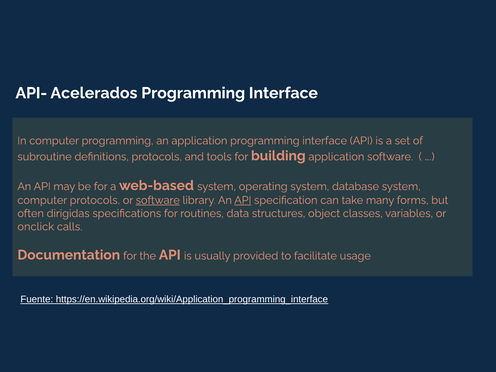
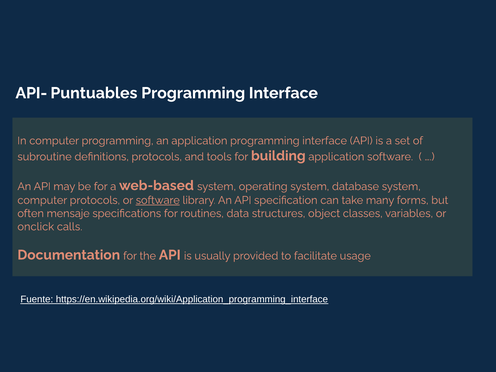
Acelerados: Acelerados -> Puntuables (94, 93)
API underline: present -> none (243, 200)
dirigidas: dirigidas -> mensaje (68, 213)
